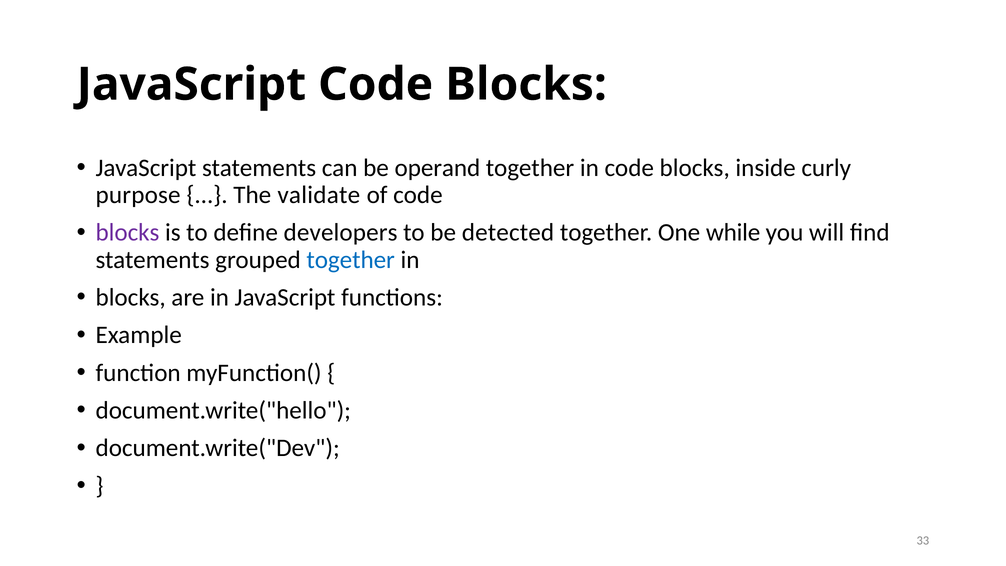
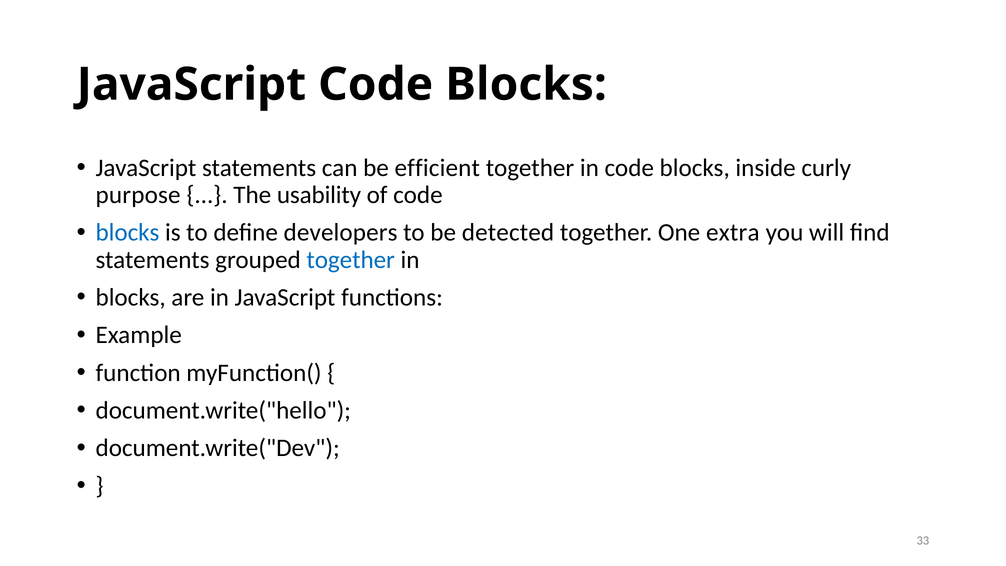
operand: operand -> efficient (437, 168)
validate: validate -> usability (319, 195)
blocks colour: purple -> blue (127, 233)
while: while -> extra (733, 233)
